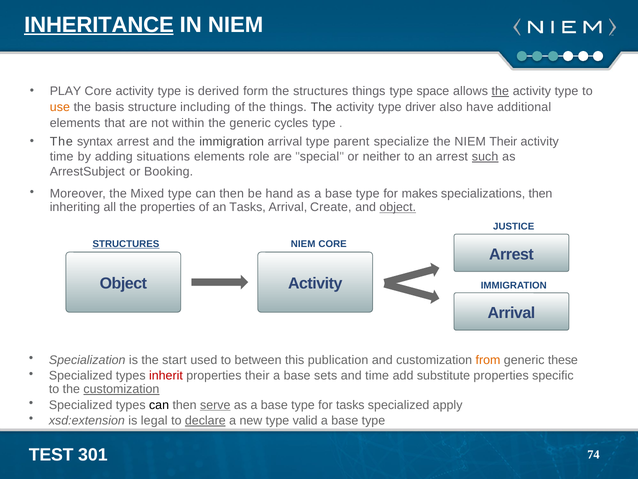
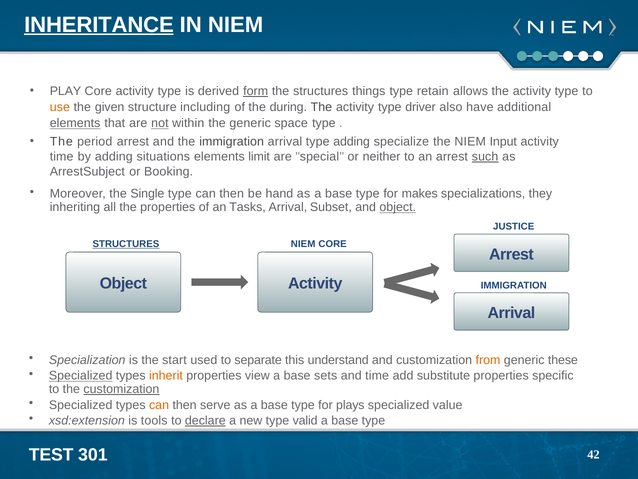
form underline: none -> present (256, 91)
space: space -> retain (433, 91)
the underline: present -> none (500, 91)
basis: basis -> given (110, 107)
the things: things -> during (288, 107)
elements underline: none -> present (75, 123)
not underline: none -> present (160, 123)
cycles: cycles -> space (291, 123)
syntax: syntax -> period (95, 142)
type parent: parent -> adding (352, 142)
NIEM Their: Their -> Input (503, 142)
role: role -> limit (259, 157)
Mixed: Mixed -> Single (147, 194)
specializations then: then -> they (540, 194)
Create: Create -> Subset (331, 207)
between: between -> separate (258, 360)
publication: publication -> understand (338, 360)
Specialized underline: none -> present (81, 375)
inherit colour: red -> orange (166, 375)
properties their: their -> view (257, 375)
can colour: black -> orange (159, 405)
serve underline: present -> none (215, 405)
for tasks: tasks -> plays (350, 405)
apply: apply -> value (448, 405)
legal: legal -> tools (154, 420)
74: 74 -> 42 (593, 454)
